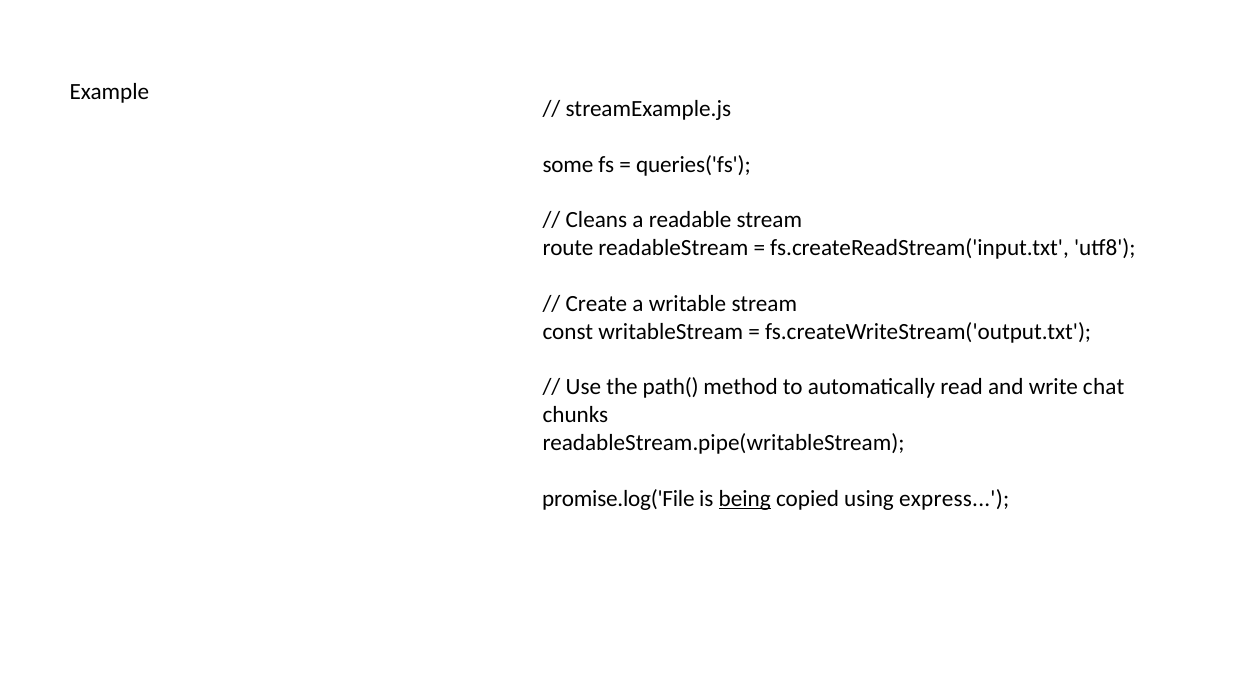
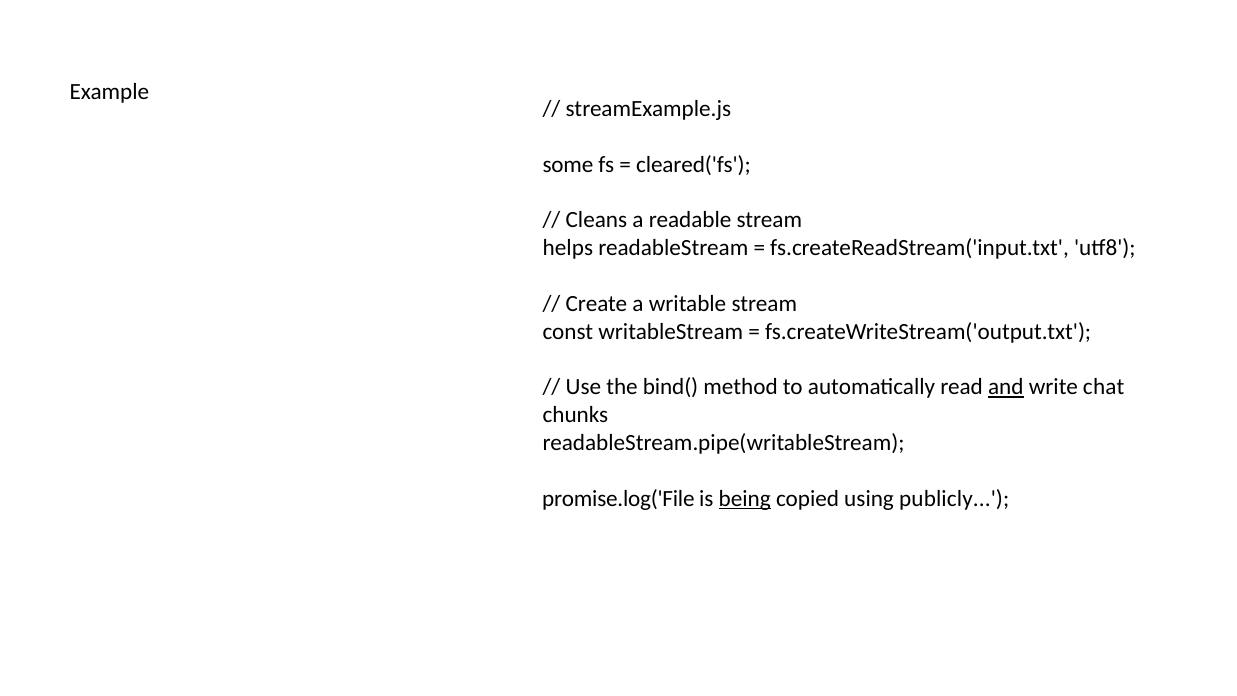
queries('fs: queries('fs -> cleared('fs (693, 164)
route: route -> helps (568, 248)
path(: path( -> bind( (671, 387)
and underline: none -> present (1006, 387)
express: express -> publicly (954, 498)
